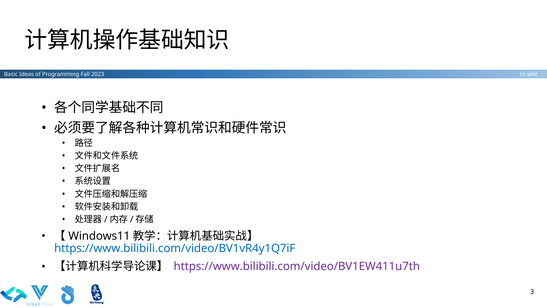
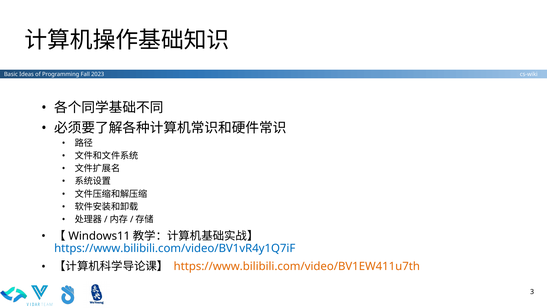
https://www.bilibili.com/video/BV1EW411u7th colour: purple -> orange (297, 266)
